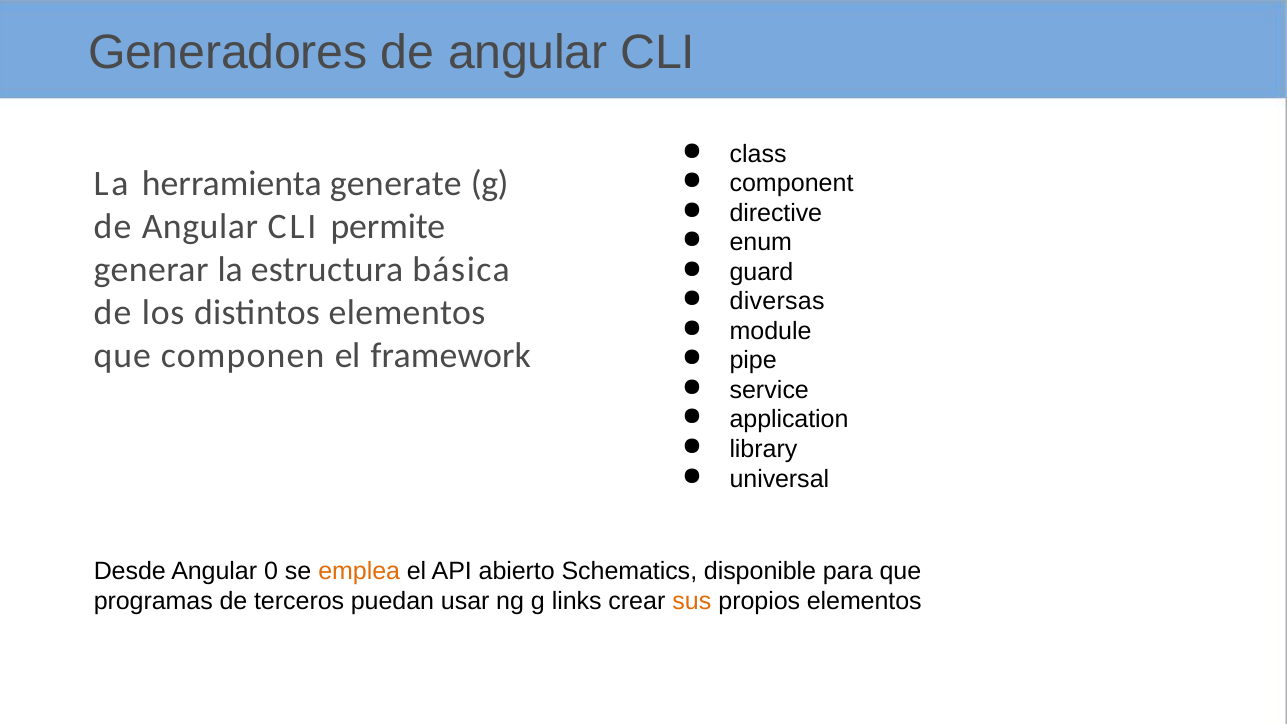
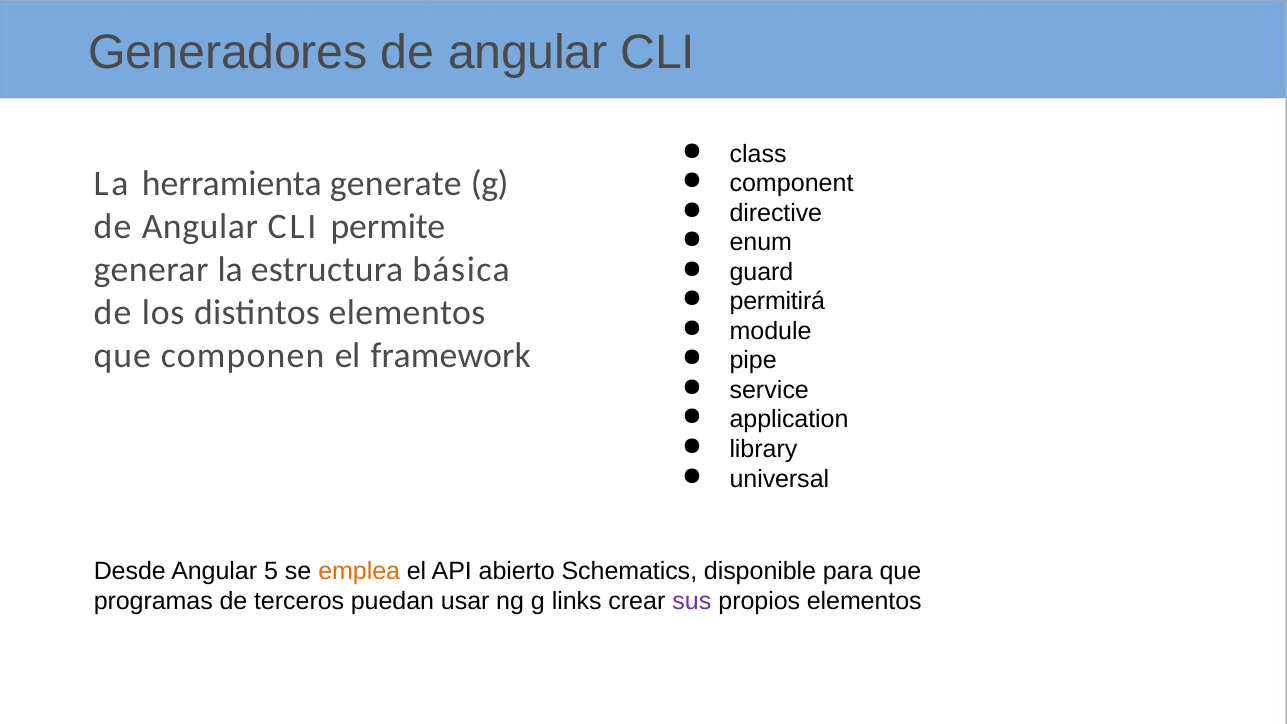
diversas: diversas -> permitirá (777, 302)
0: 0 -> 5 (271, 572)
sus colour: orange -> purple (692, 601)
